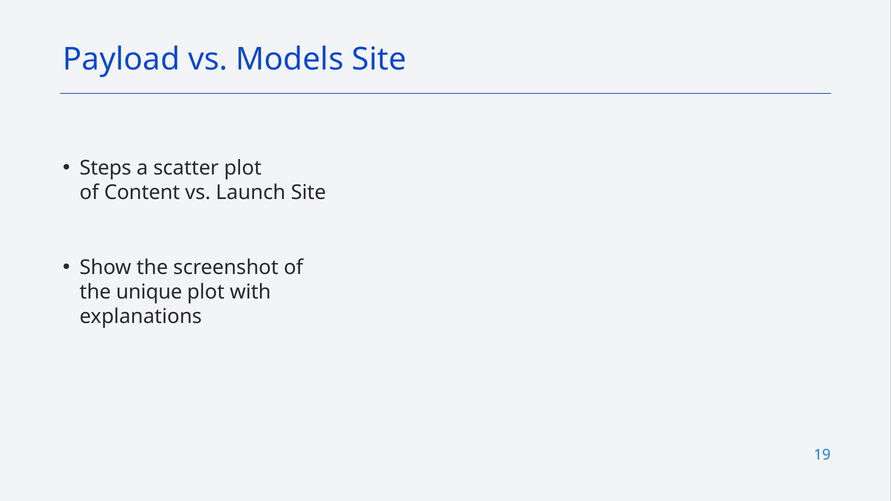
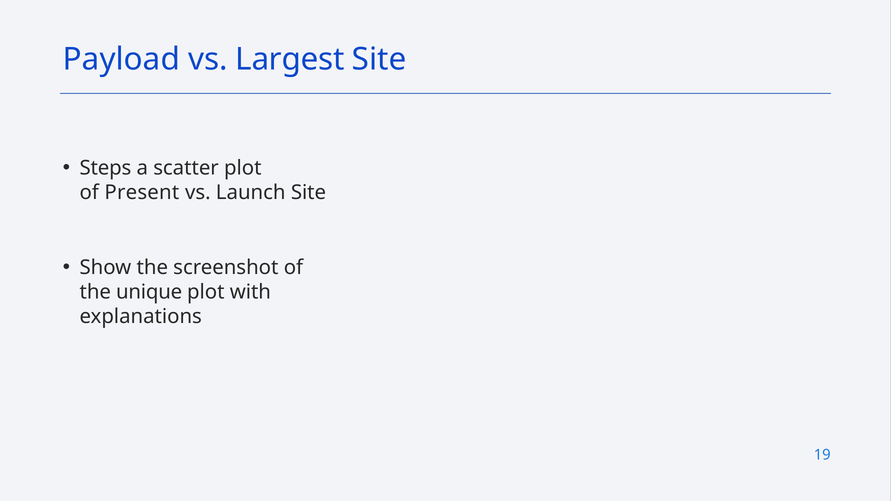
Models: Models -> Largest (290, 60)
Content: Content -> Present (142, 193)
